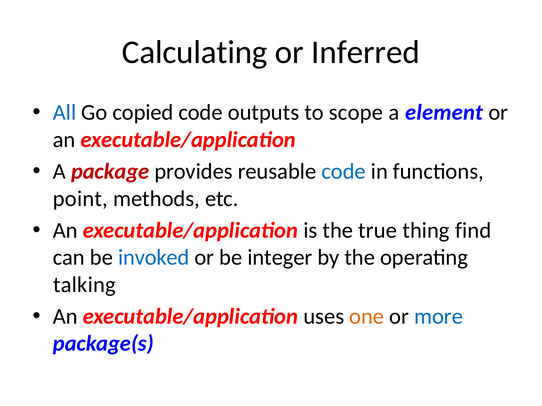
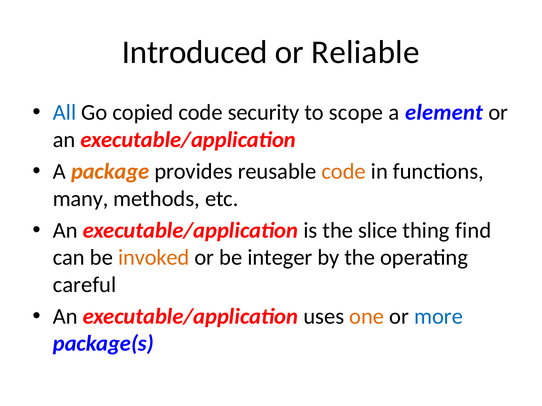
Calculating: Calculating -> Introduced (195, 52)
Inferred: Inferred -> Reliable (365, 52)
outputs: outputs -> security (264, 113)
package colour: red -> orange (110, 172)
code colour: blue -> orange (344, 172)
point: point -> many (81, 199)
true: true -> slice (378, 231)
invoked colour: blue -> orange (154, 258)
talking: talking -> careful (85, 285)
